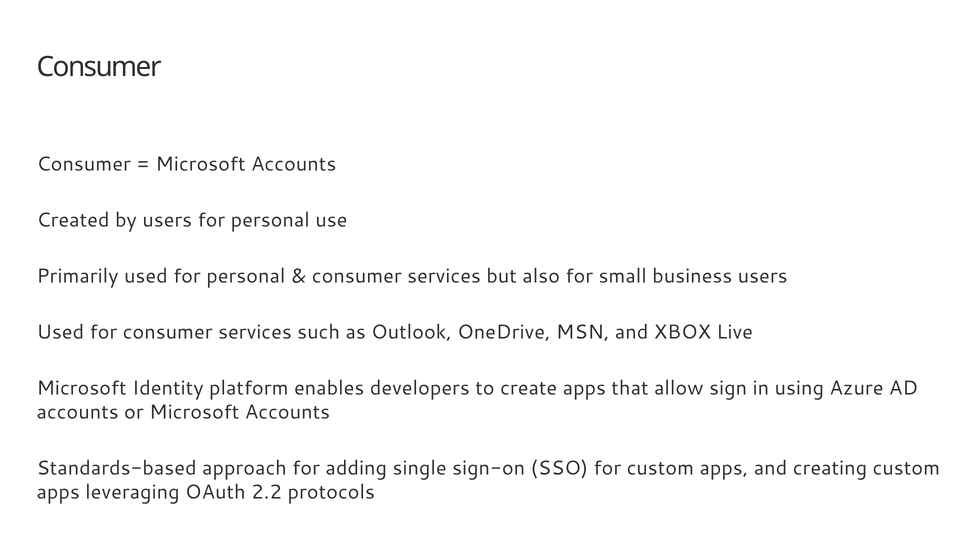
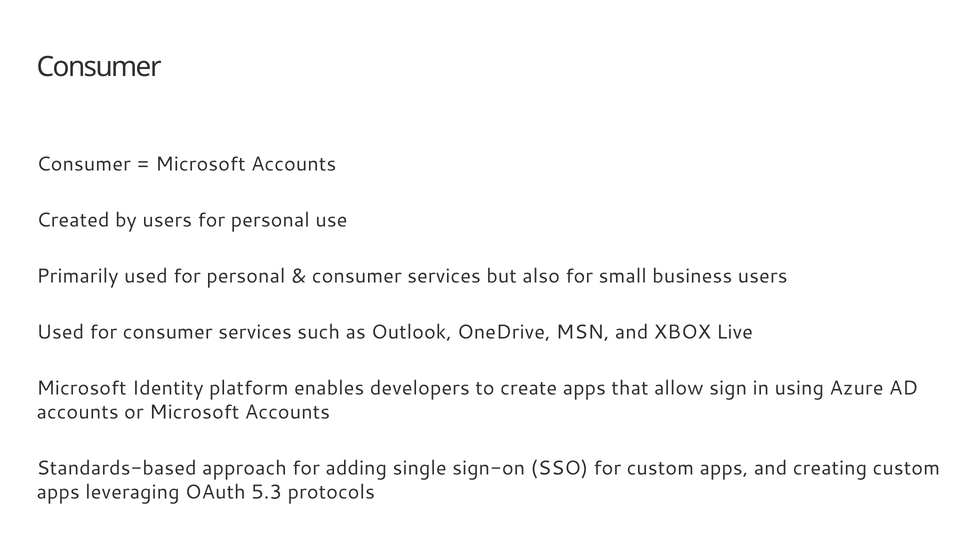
2.2: 2.2 -> 5.3 (267, 492)
